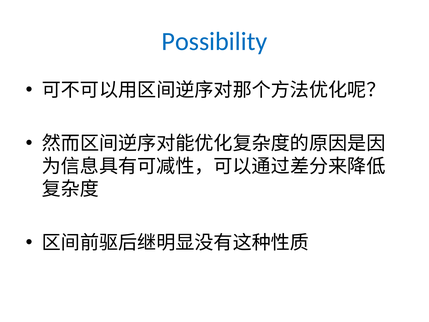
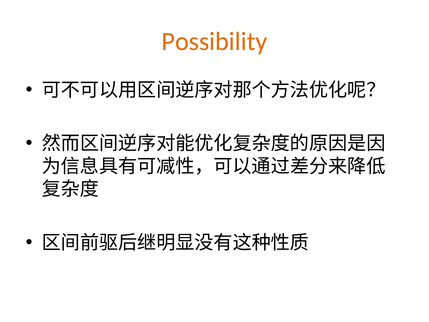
Possibility colour: blue -> orange (214, 42)
